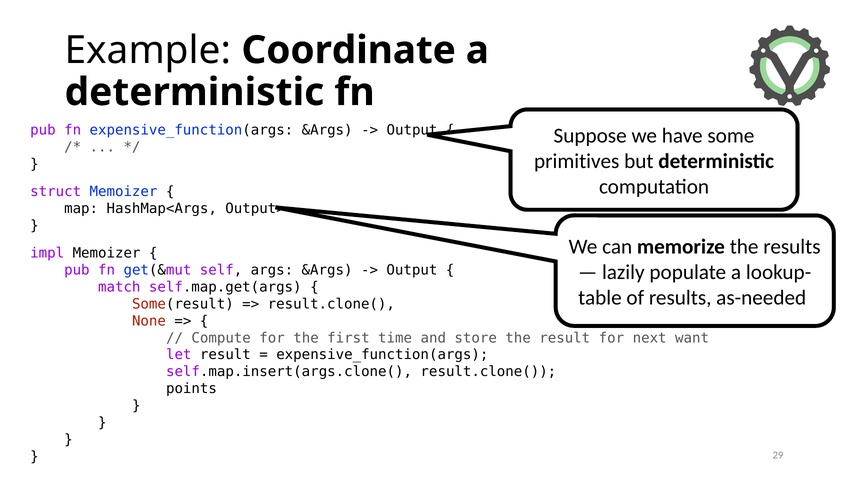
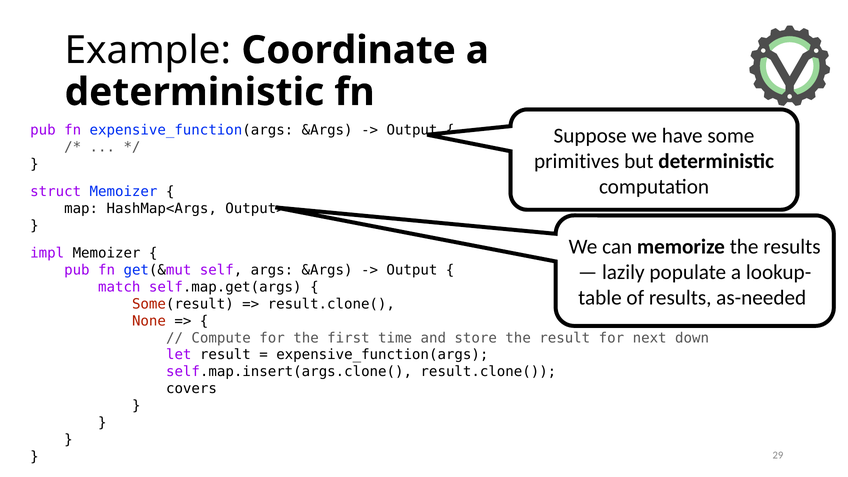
want: want -> down (692, 338)
points: points -> covers (191, 389)
